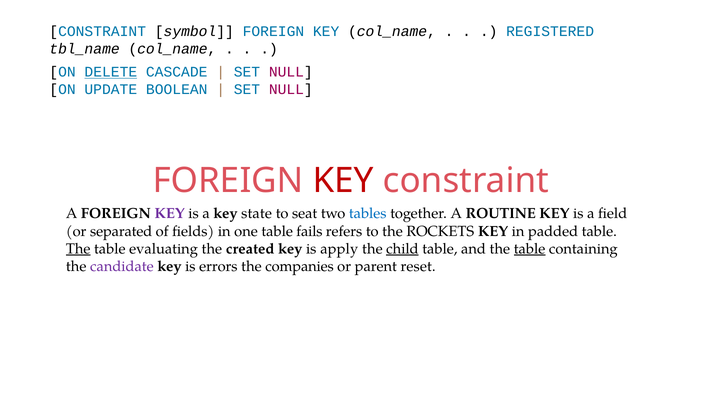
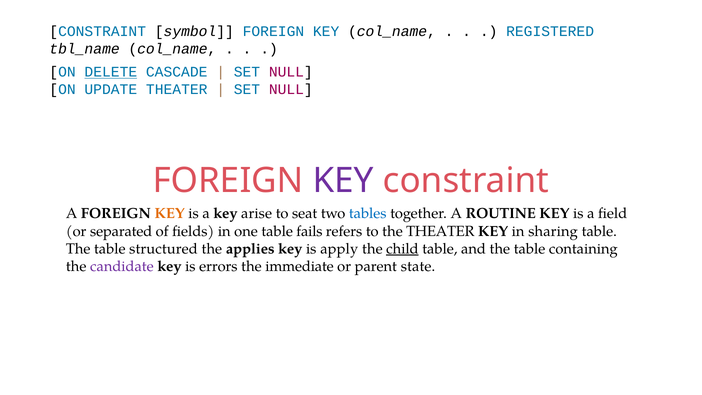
UPDATE BOOLEAN: BOOLEAN -> THEATER (177, 89)
KEY colour: red -> purple (343, 180)
KEY colour: purple -> orange (170, 214)
state: state -> arise (257, 214)
the ROCKETS: ROCKETS -> THEATER (440, 231)
padded: padded -> sharing (553, 231)
The underline: present -> none (78, 249)
evaluating: evaluating -> structured (163, 249)
created: created -> applies (250, 249)
table underline: present -> none (530, 249)
companies: companies -> immediate (300, 266)
reset: reset -> state (418, 266)
